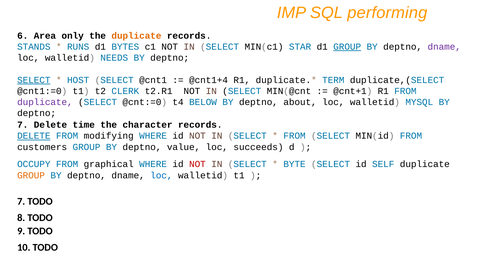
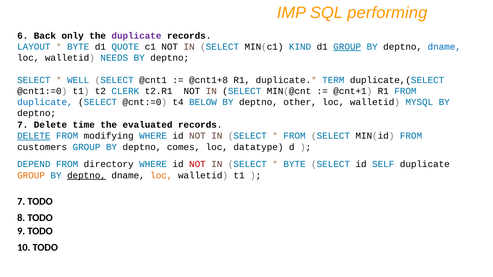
Area: Area -> Back (45, 36)
duplicate colour: orange -> purple (136, 36)
STANDS: STANDS -> LAYOUT (34, 47)
RUNS: RUNS -> BYTE (78, 47)
BYTES: BYTES -> QUOTE (125, 47)
STAR: STAR -> KIND (300, 47)
dname colour: purple -> blue (444, 47)
SELECT underline: present -> none (34, 80)
HOST: HOST -> WELL (78, 80)
@cnt1+4: @cnt1+4 -> @cnt1+8 (209, 80)
duplicate colour: purple -> blue (45, 102)
about: about -> other (300, 102)
character: character -> evaluated (148, 125)
value: value -> comes (184, 147)
succeeds: succeeds -> datatype (258, 147)
OCCUPY: OCCUPY -> DEPEND (34, 164)
graphical: graphical -> directory (109, 164)
deptno underline: none -> present (87, 176)
loc colour: blue -> orange (161, 176)
